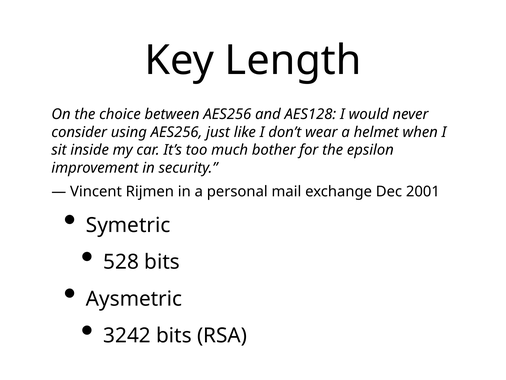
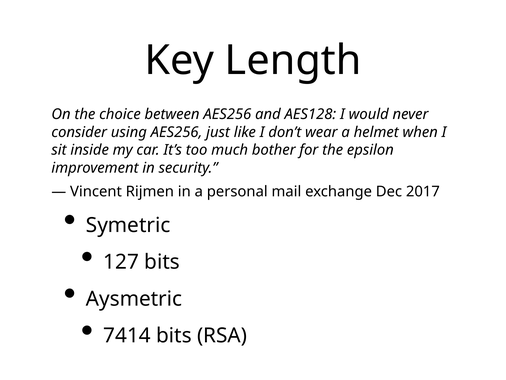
2001: 2001 -> 2017 (423, 191)
528: 528 -> 127 (121, 262)
3242: 3242 -> 7414 (127, 335)
